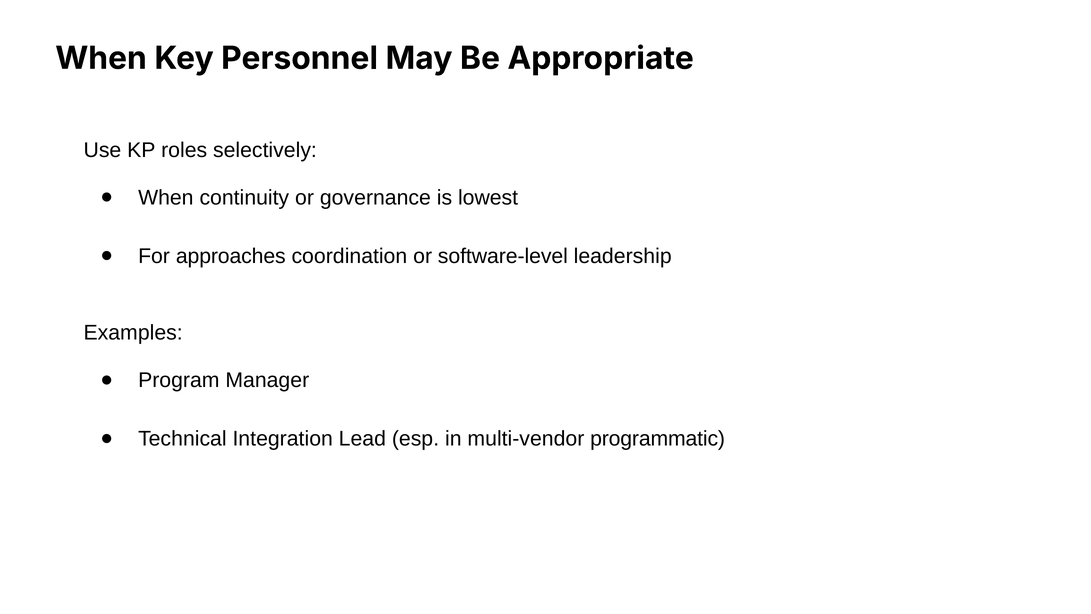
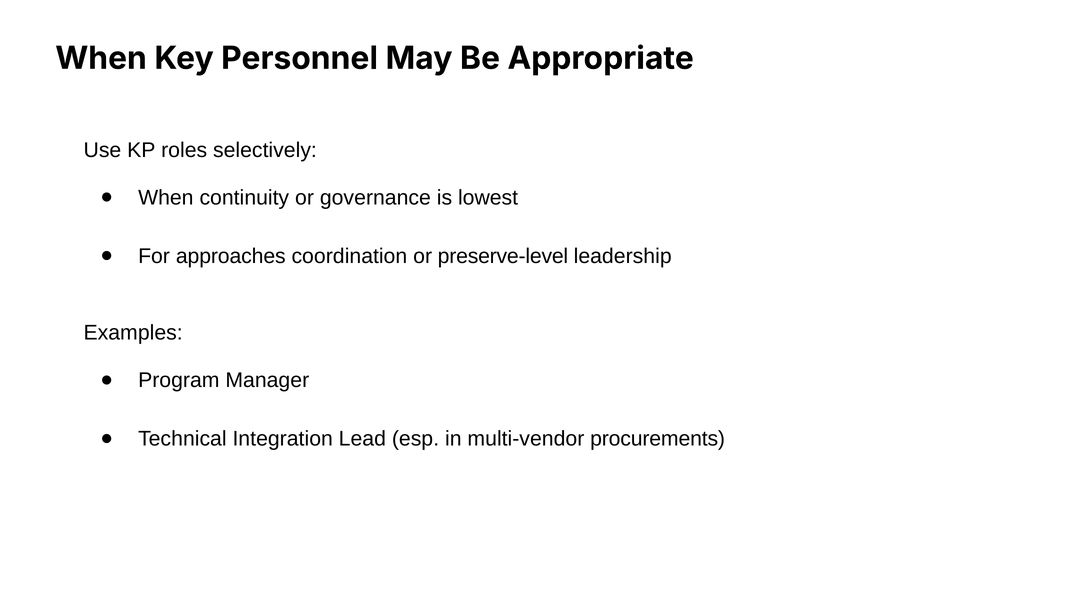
software-level: software-level -> preserve-level (503, 256)
programmatic: programmatic -> procurements (658, 439)
